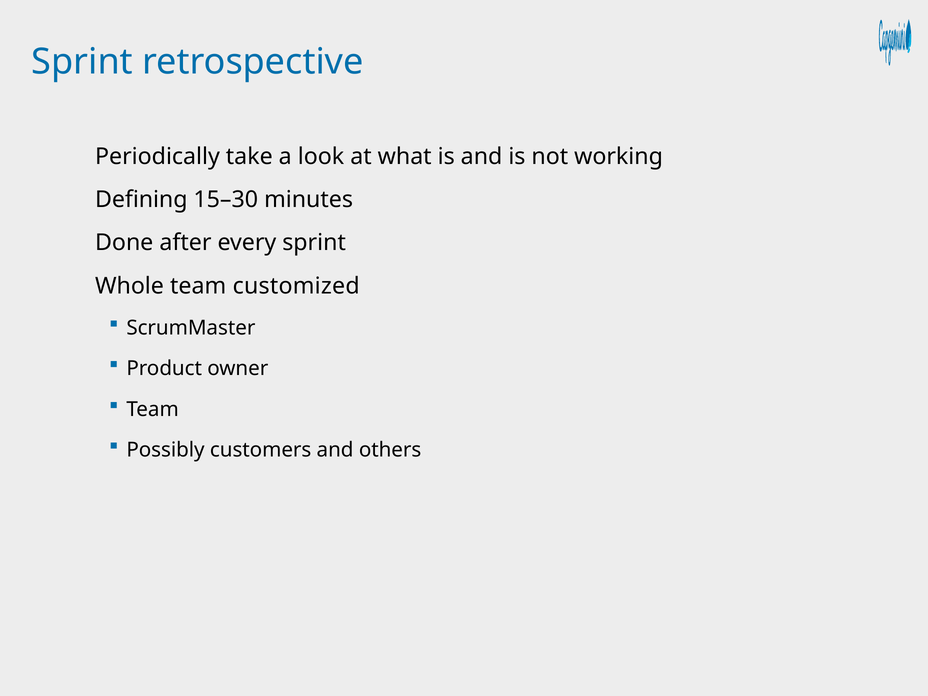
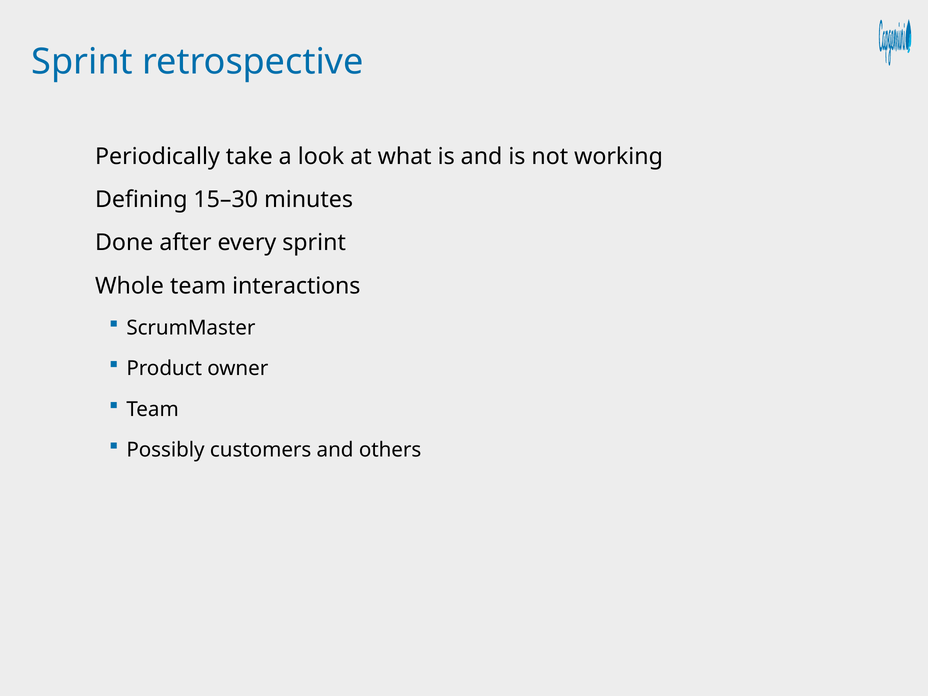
customized: customized -> interactions (296, 286)
